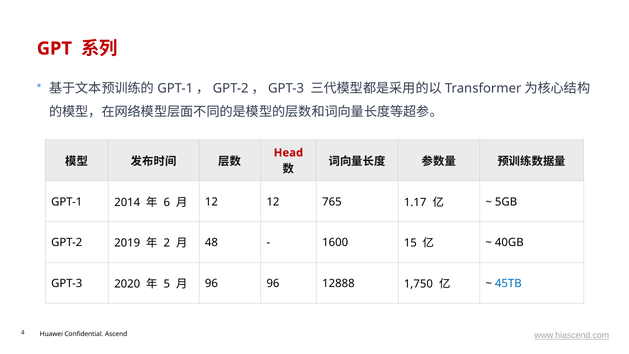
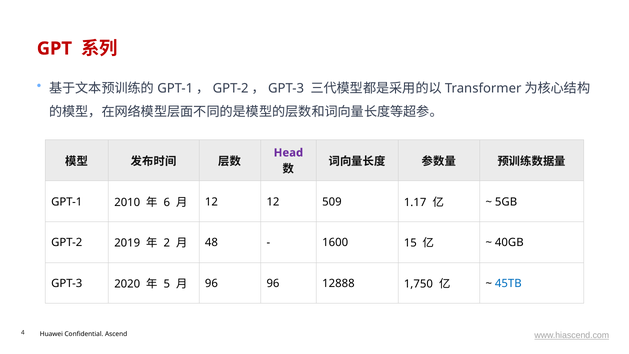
Head colour: red -> purple (288, 153)
2014: 2014 -> 2010 (127, 202)
765: 765 -> 509 (332, 202)
